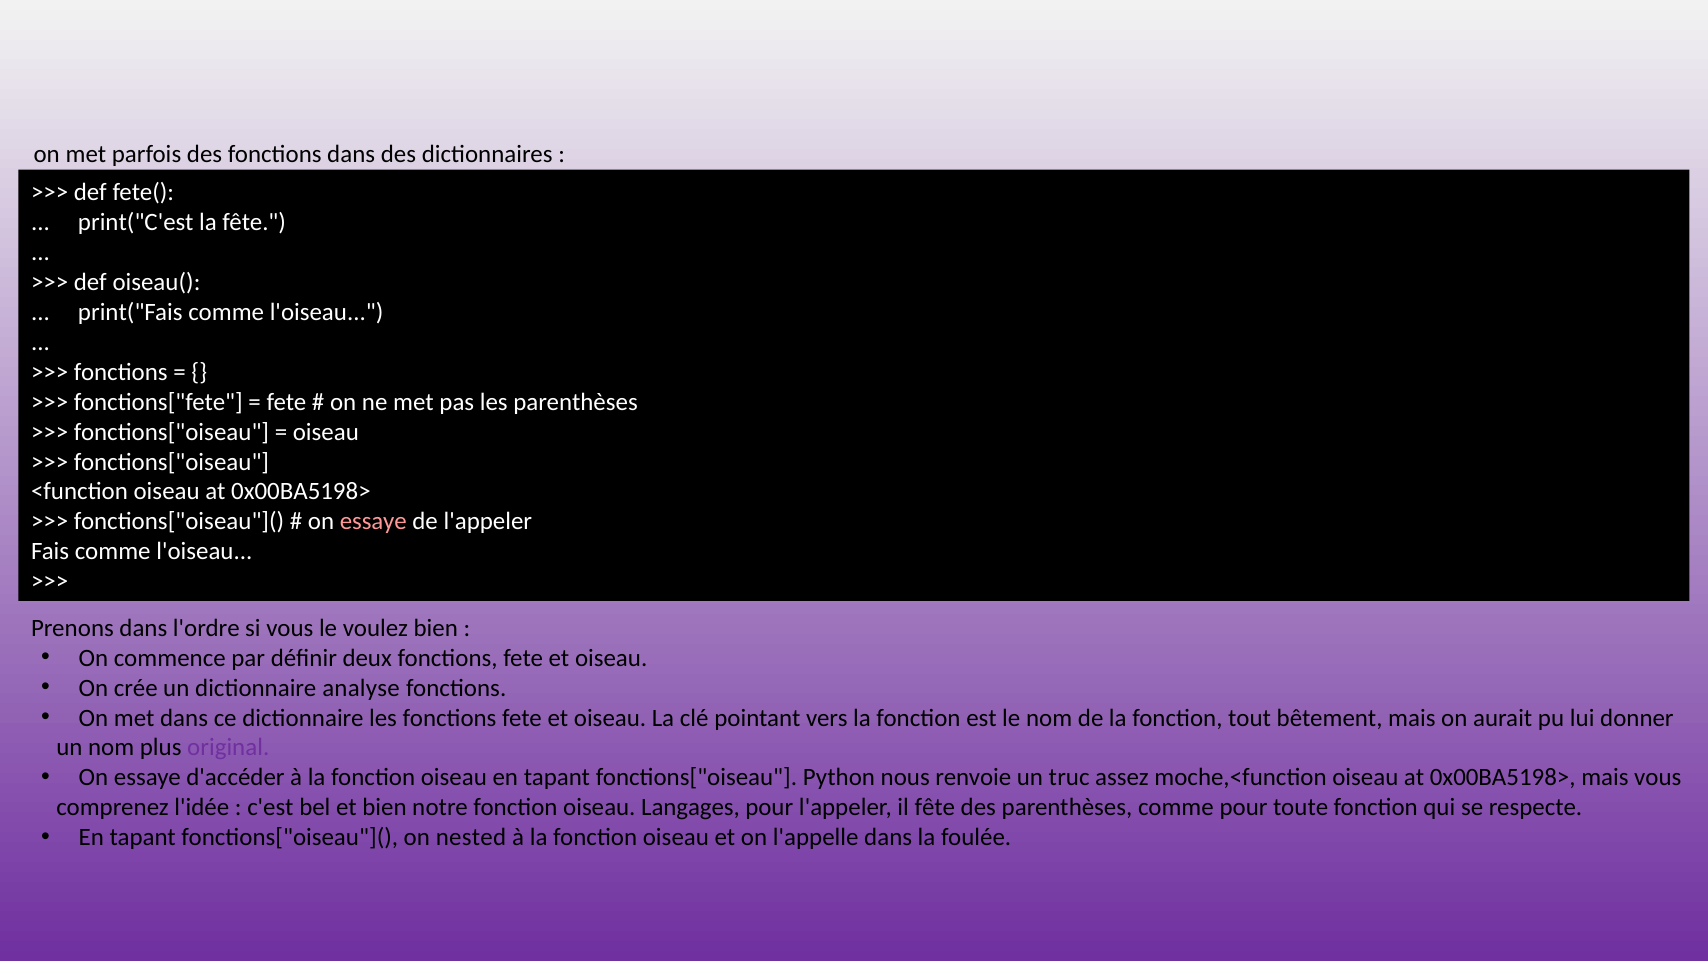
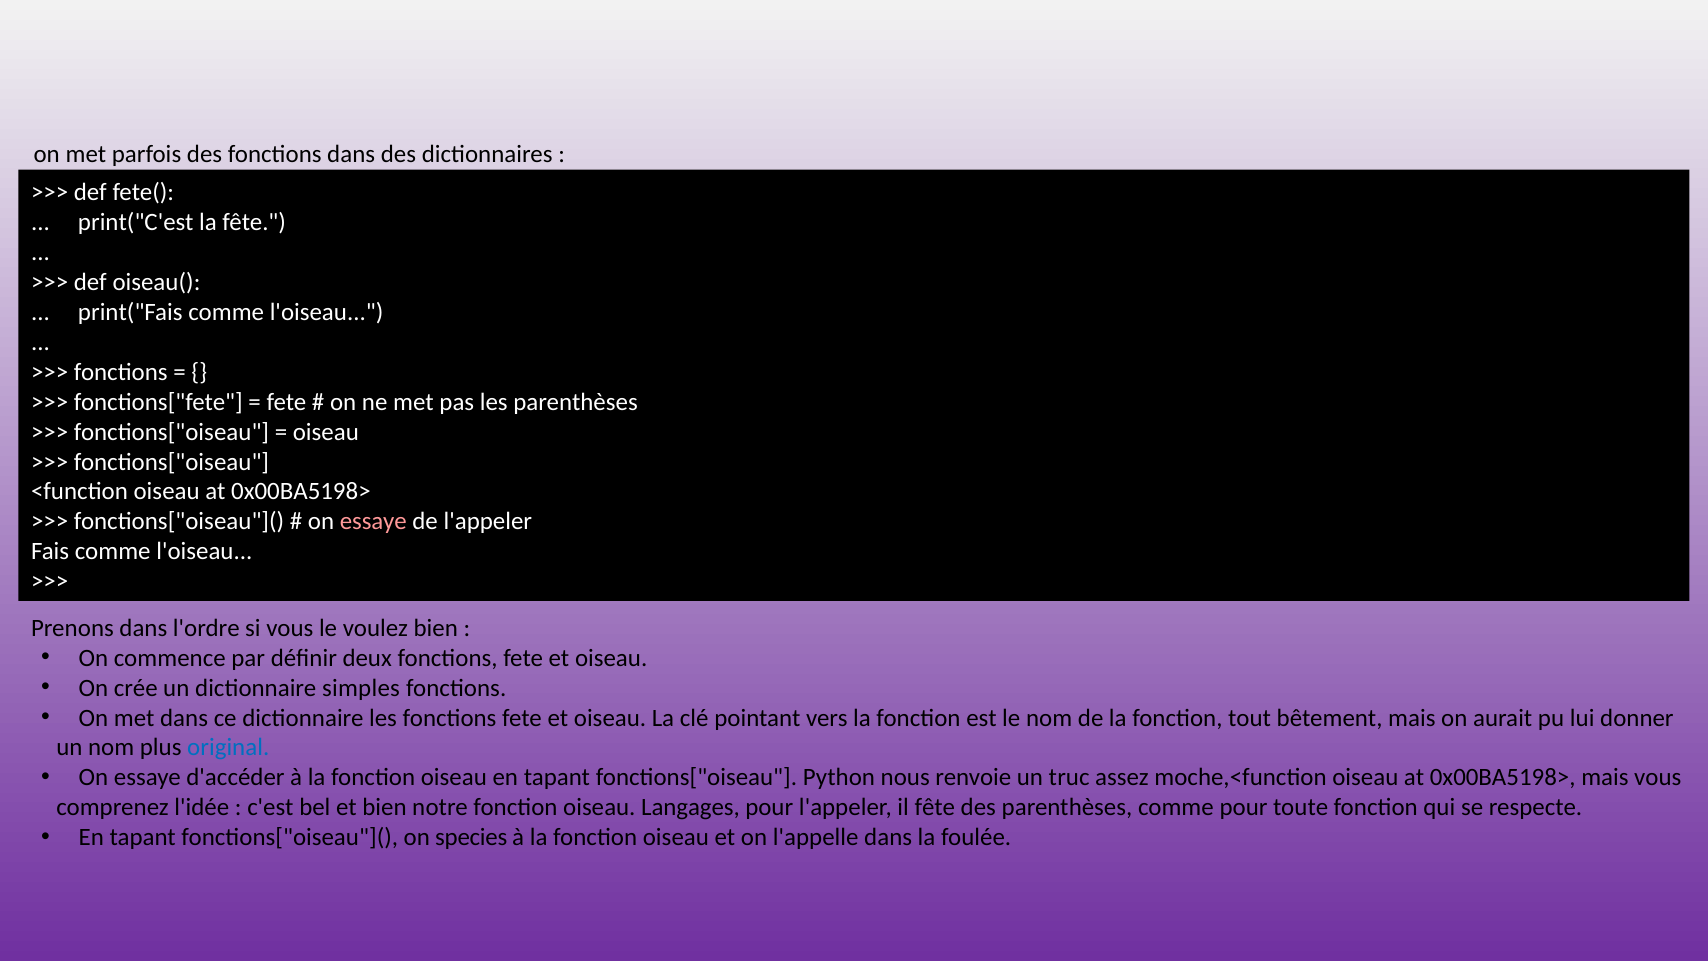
analyse: analyse -> simples (361, 688)
original colour: purple -> blue (228, 748)
nested: nested -> species (471, 837)
